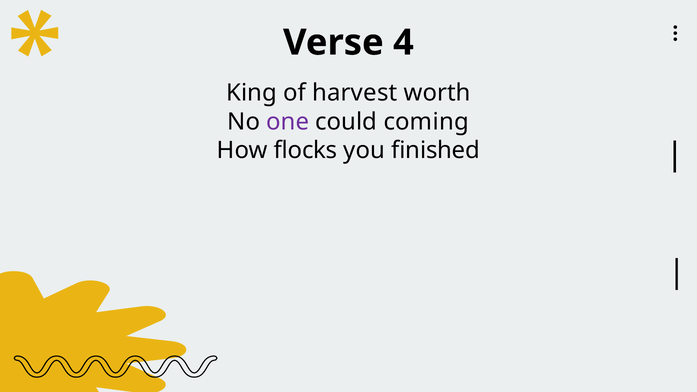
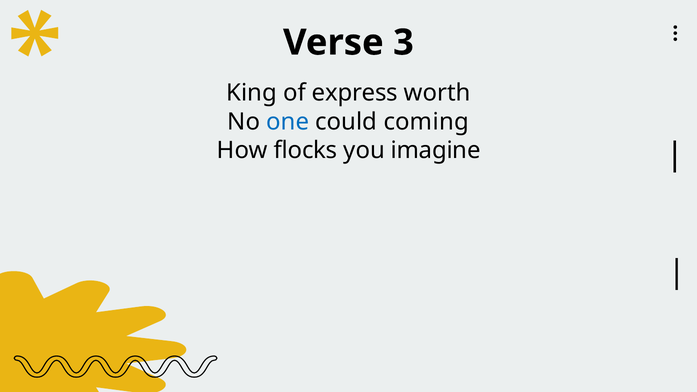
4: 4 -> 3 (403, 43)
harvest: harvest -> express (355, 93)
one colour: purple -> blue (288, 122)
ﬁnished: ﬁnished -> imagine (436, 151)
